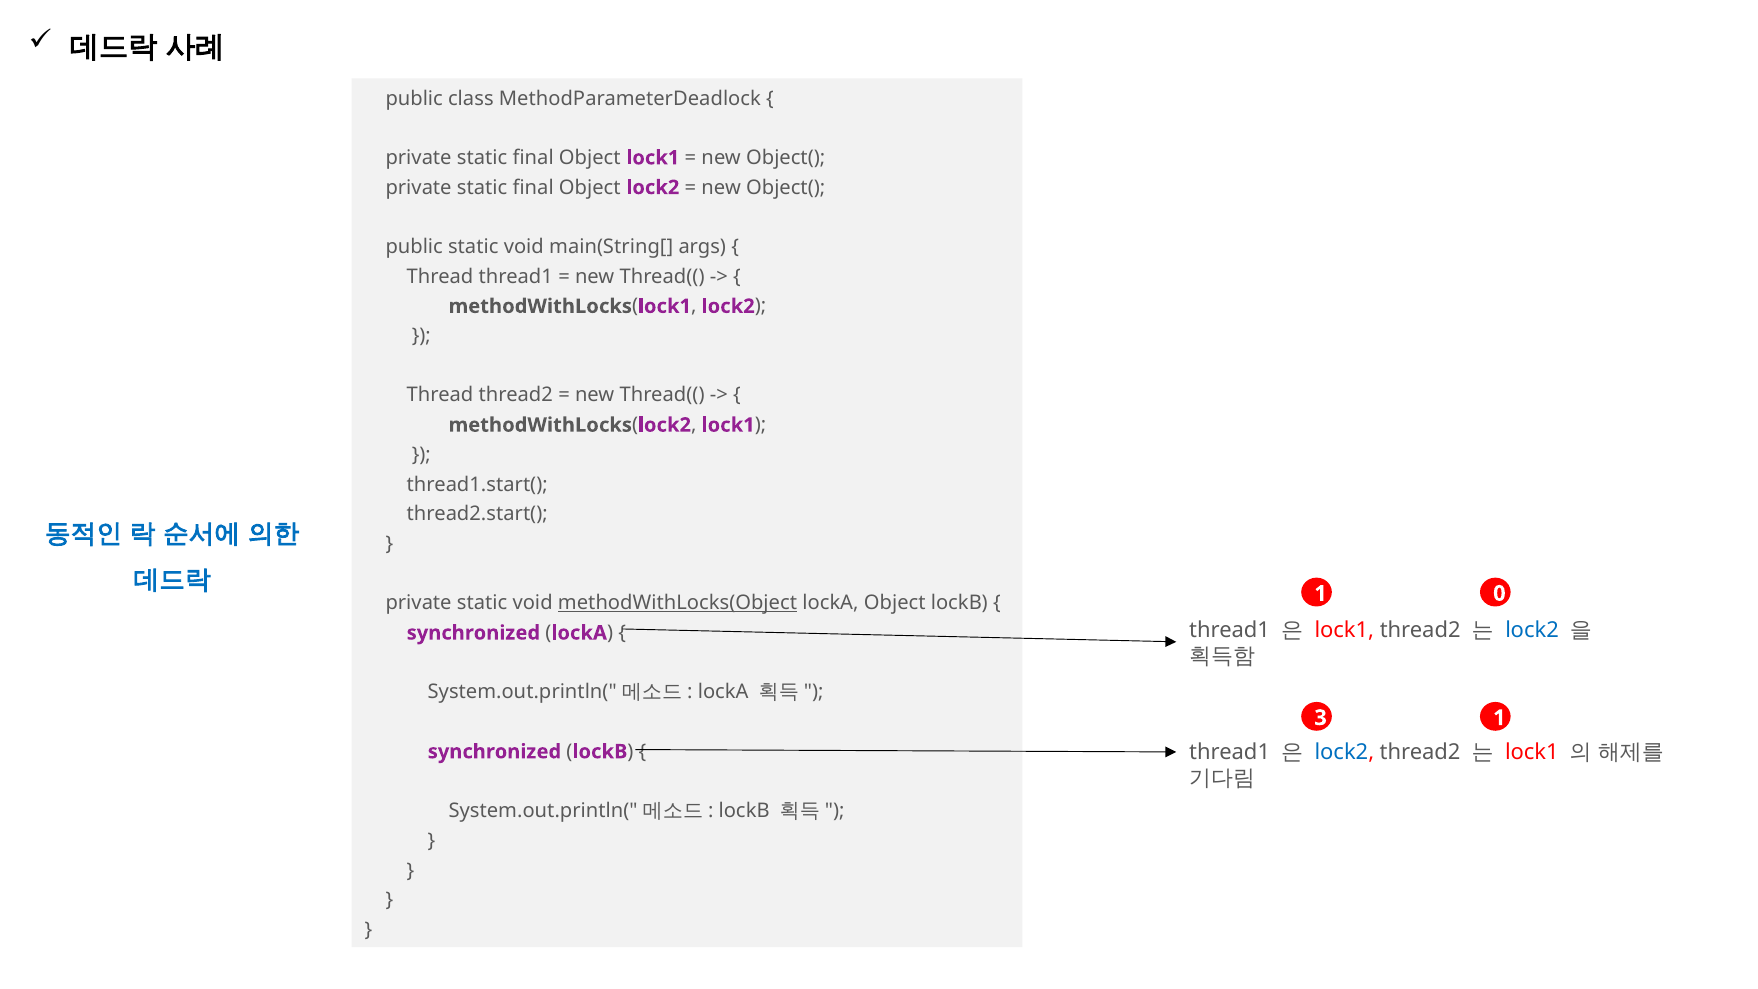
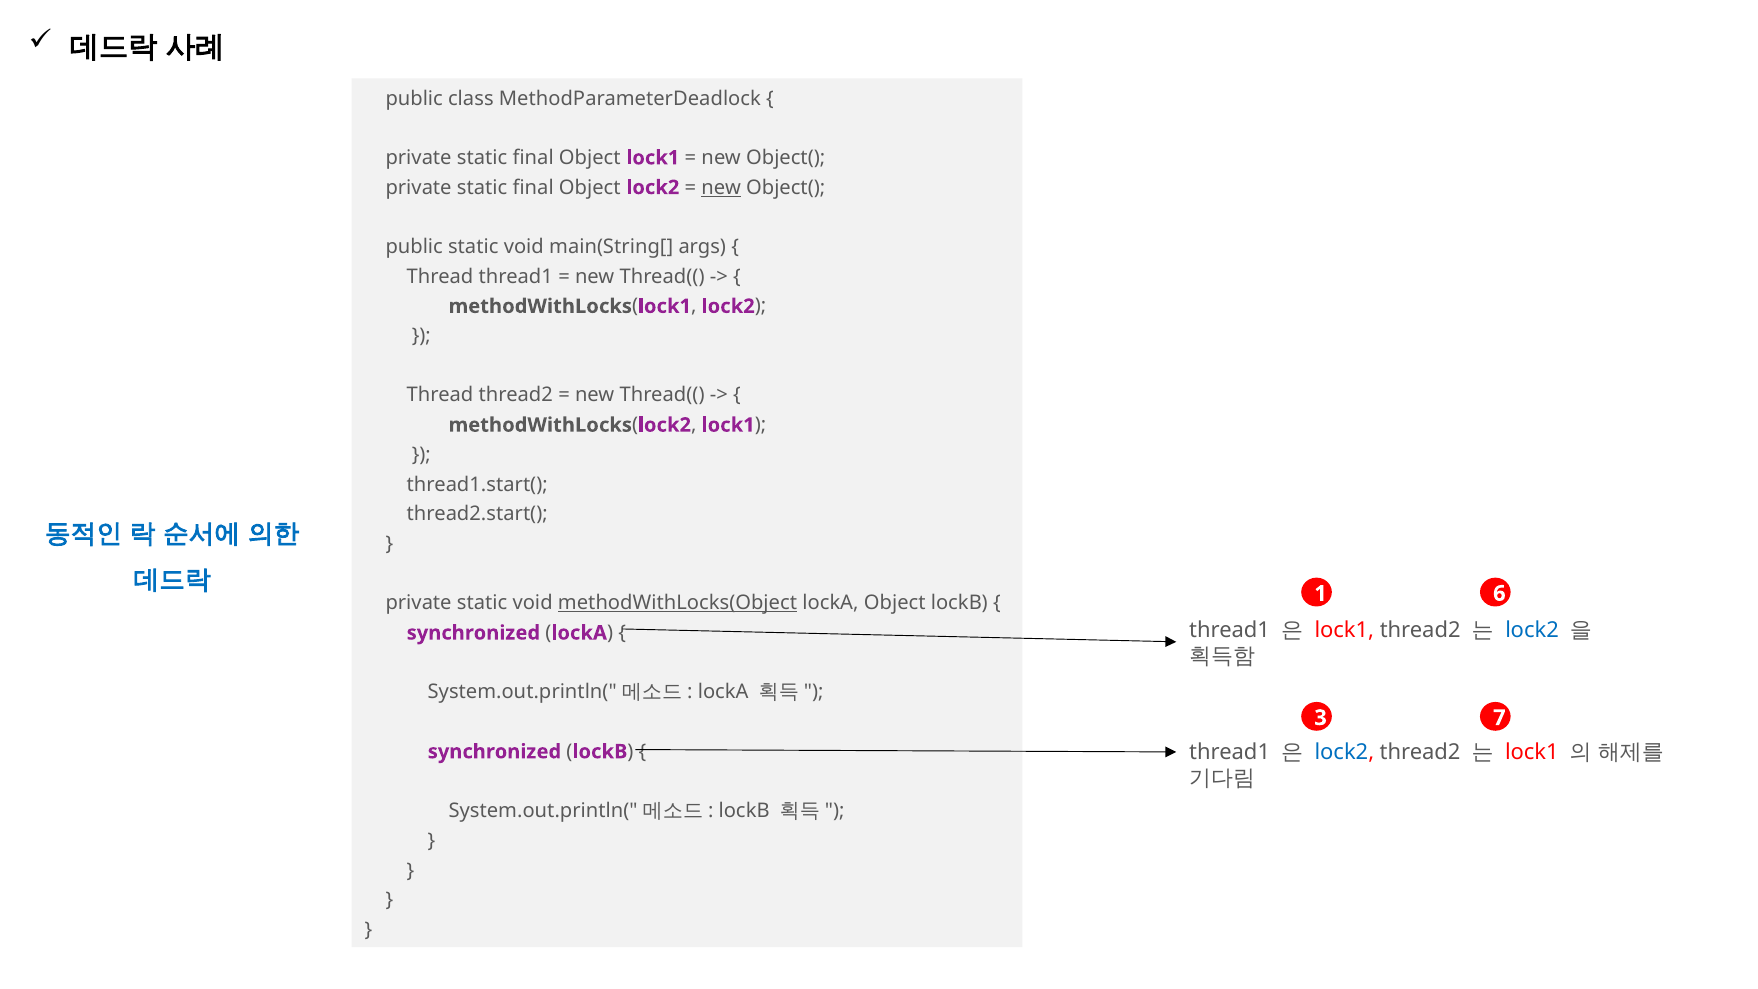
new underline: none -> present (721, 187)
0: 0 -> 6 (1499, 593)
3 1: 1 -> 7 (1499, 718)
